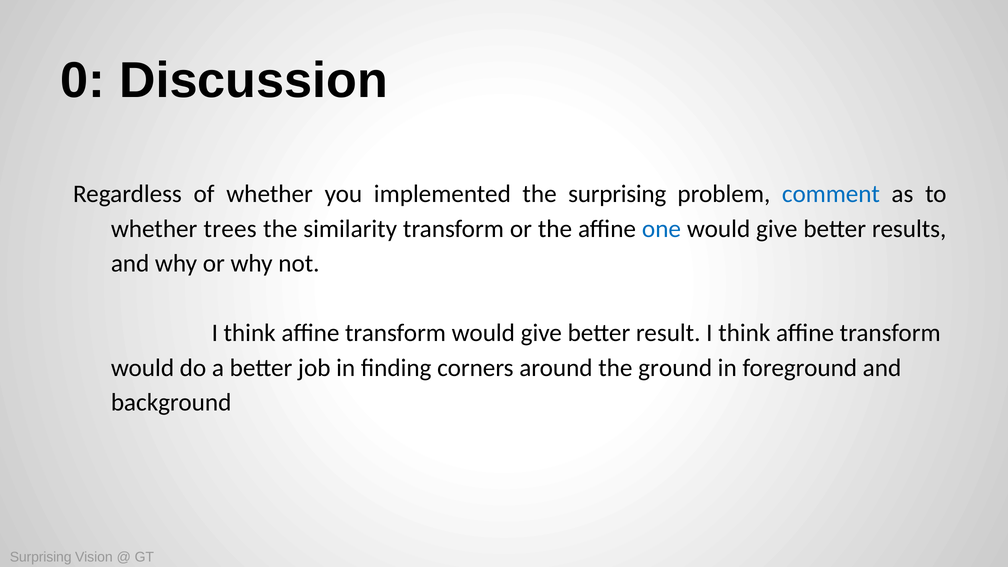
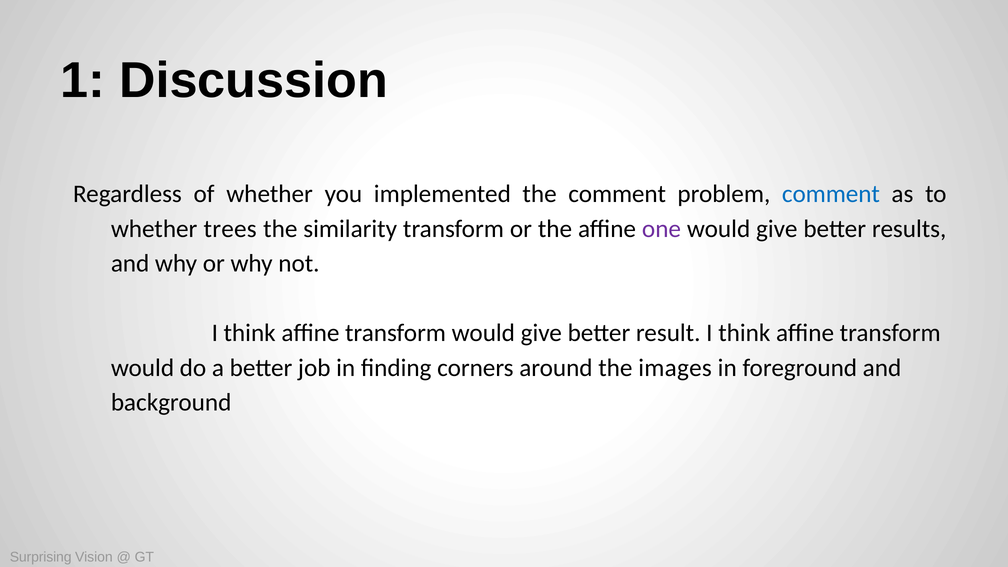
0: 0 -> 1 (83, 80)
the surprising: surprising -> comment (617, 194)
one colour: blue -> purple (661, 229)
ground: ground -> images (675, 368)
